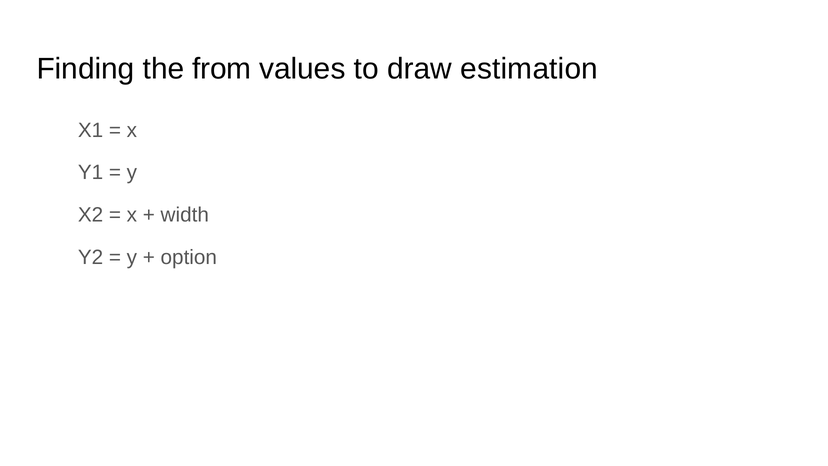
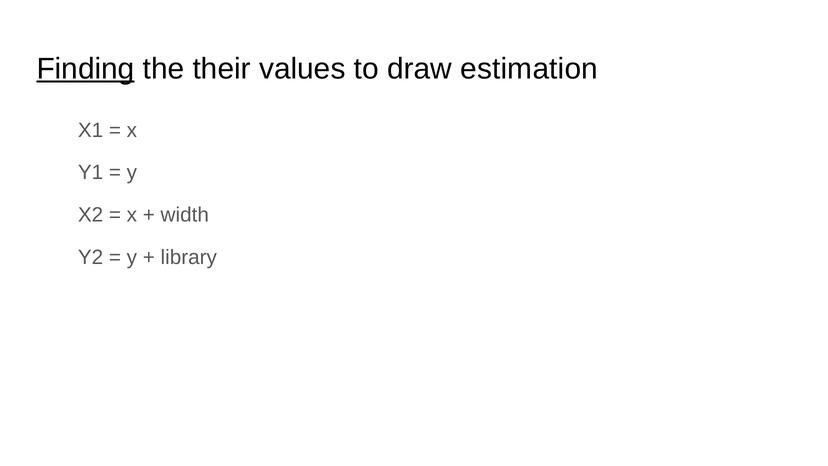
Finding underline: none -> present (86, 69)
from: from -> their (222, 69)
option: option -> library (189, 257)
